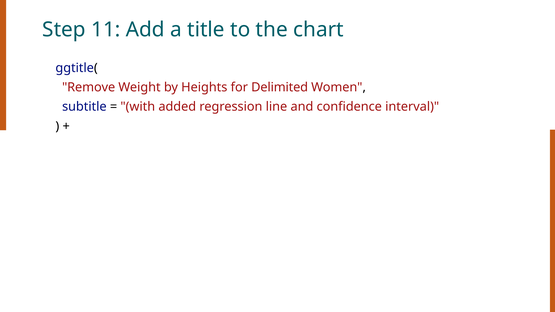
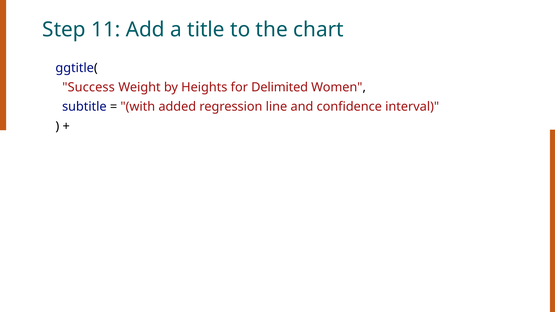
Remove: Remove -> Success (89, 87)
